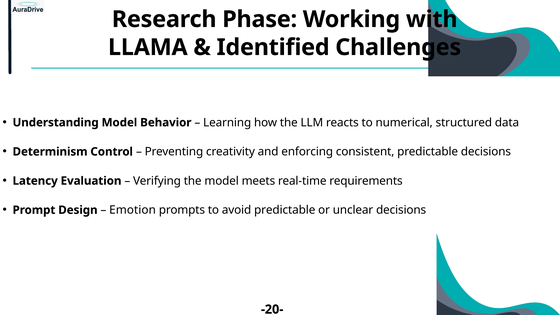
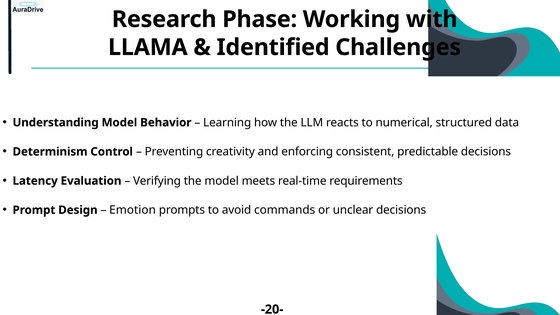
avoid predictable: predictable -> commands (285, 210)
